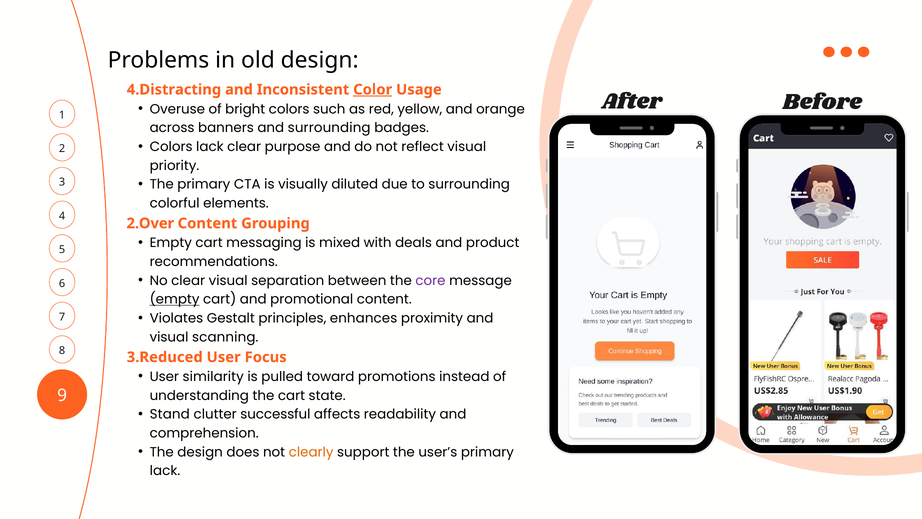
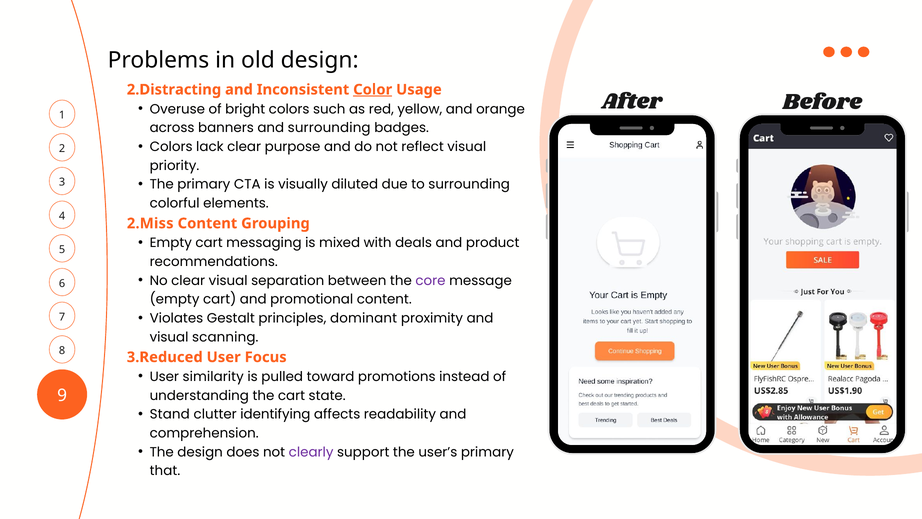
4.Distracting: 4.Distracting -> 2.Distracting (174, 90)
2.Over: 2.Over -> 2.Miss (150, 223)
empty underline: present -> none (175, 299)
enhances: enhances -> dominant (364, 318)
successful: successful -> identifying (275, 414)
clearly colour: orange -> purple (311, 452)
lack: lack -> that (165, 471)
